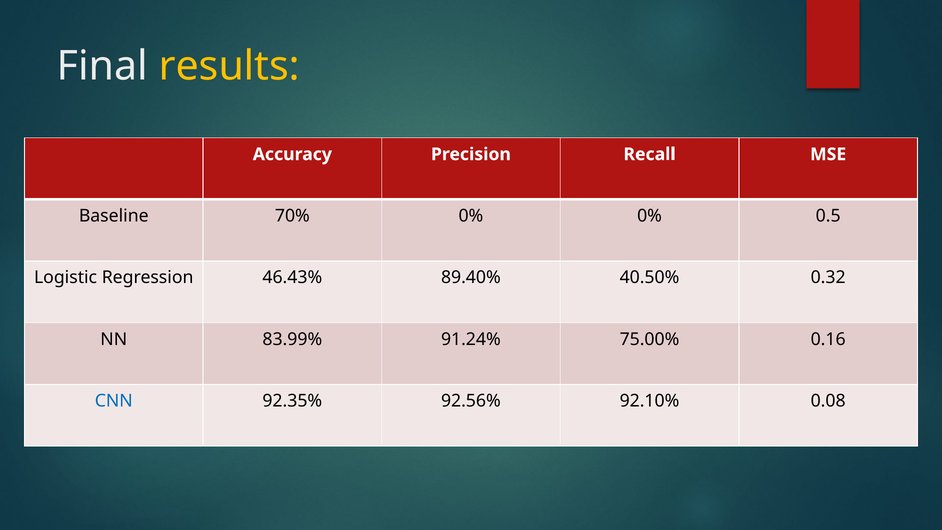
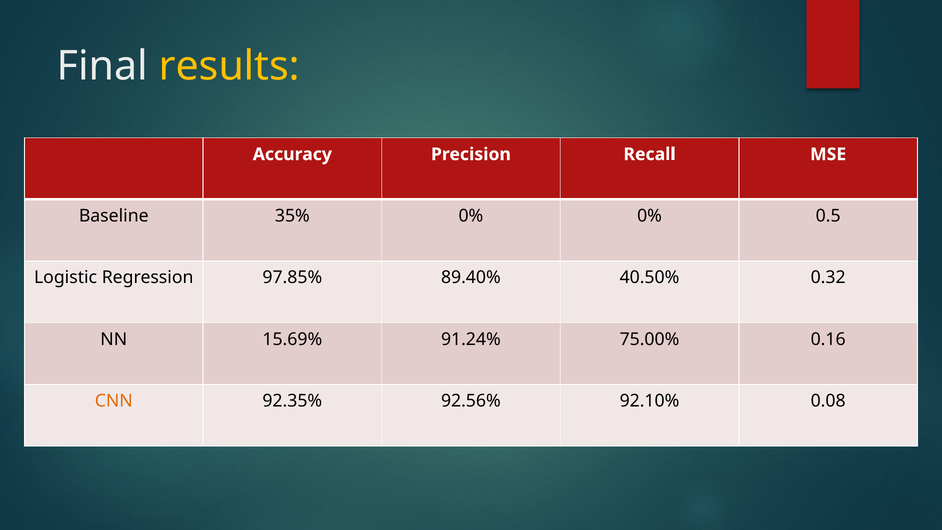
70%: 70% -> 35% (292, 216)
46.43%: 46.43% -> 97.85% (292, 278)
83.99%: 83.99% -> 15.69% (292, 339)
CNN colour: blue -> orange (114, 401)
